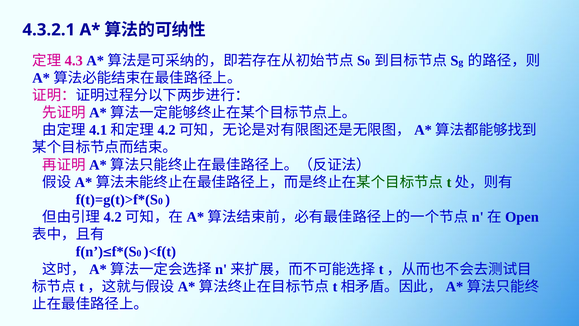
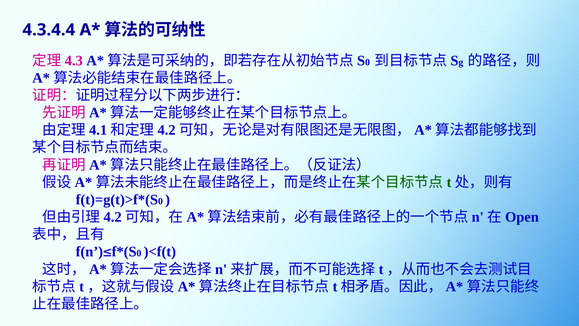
4.3.2.1: 4.3.2.1 -> 4.3.4.4 (49, 30)
